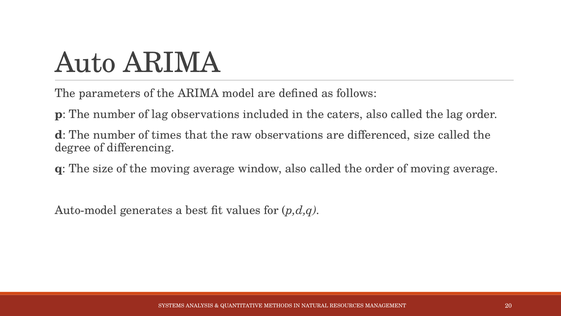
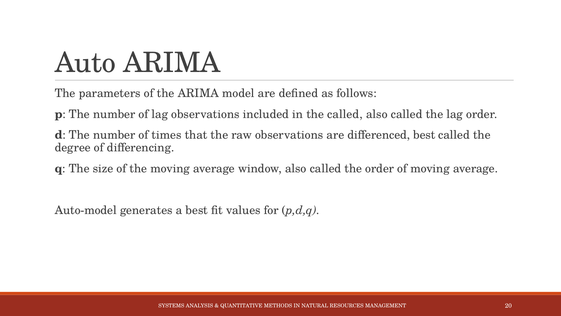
the caters: caters -> called (345, 114)
differenced size: size -> best (424, 135)
